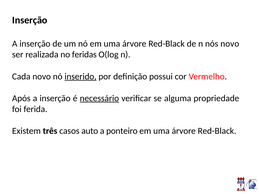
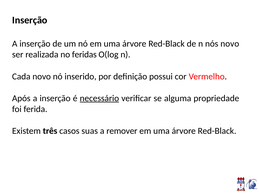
inserido underline: present -> none (80, 77)
auto: auto -> suas (90, 131)
ponteiro: ponteiro -> remover (122, 131)
